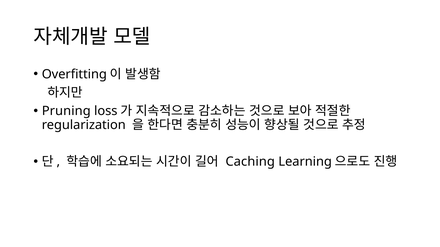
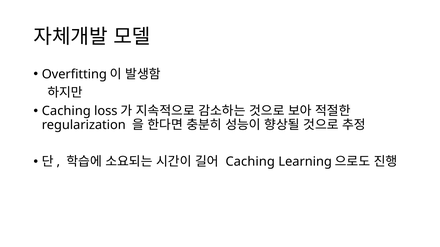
Pruning: Pruning -> Caching (66, 111)
